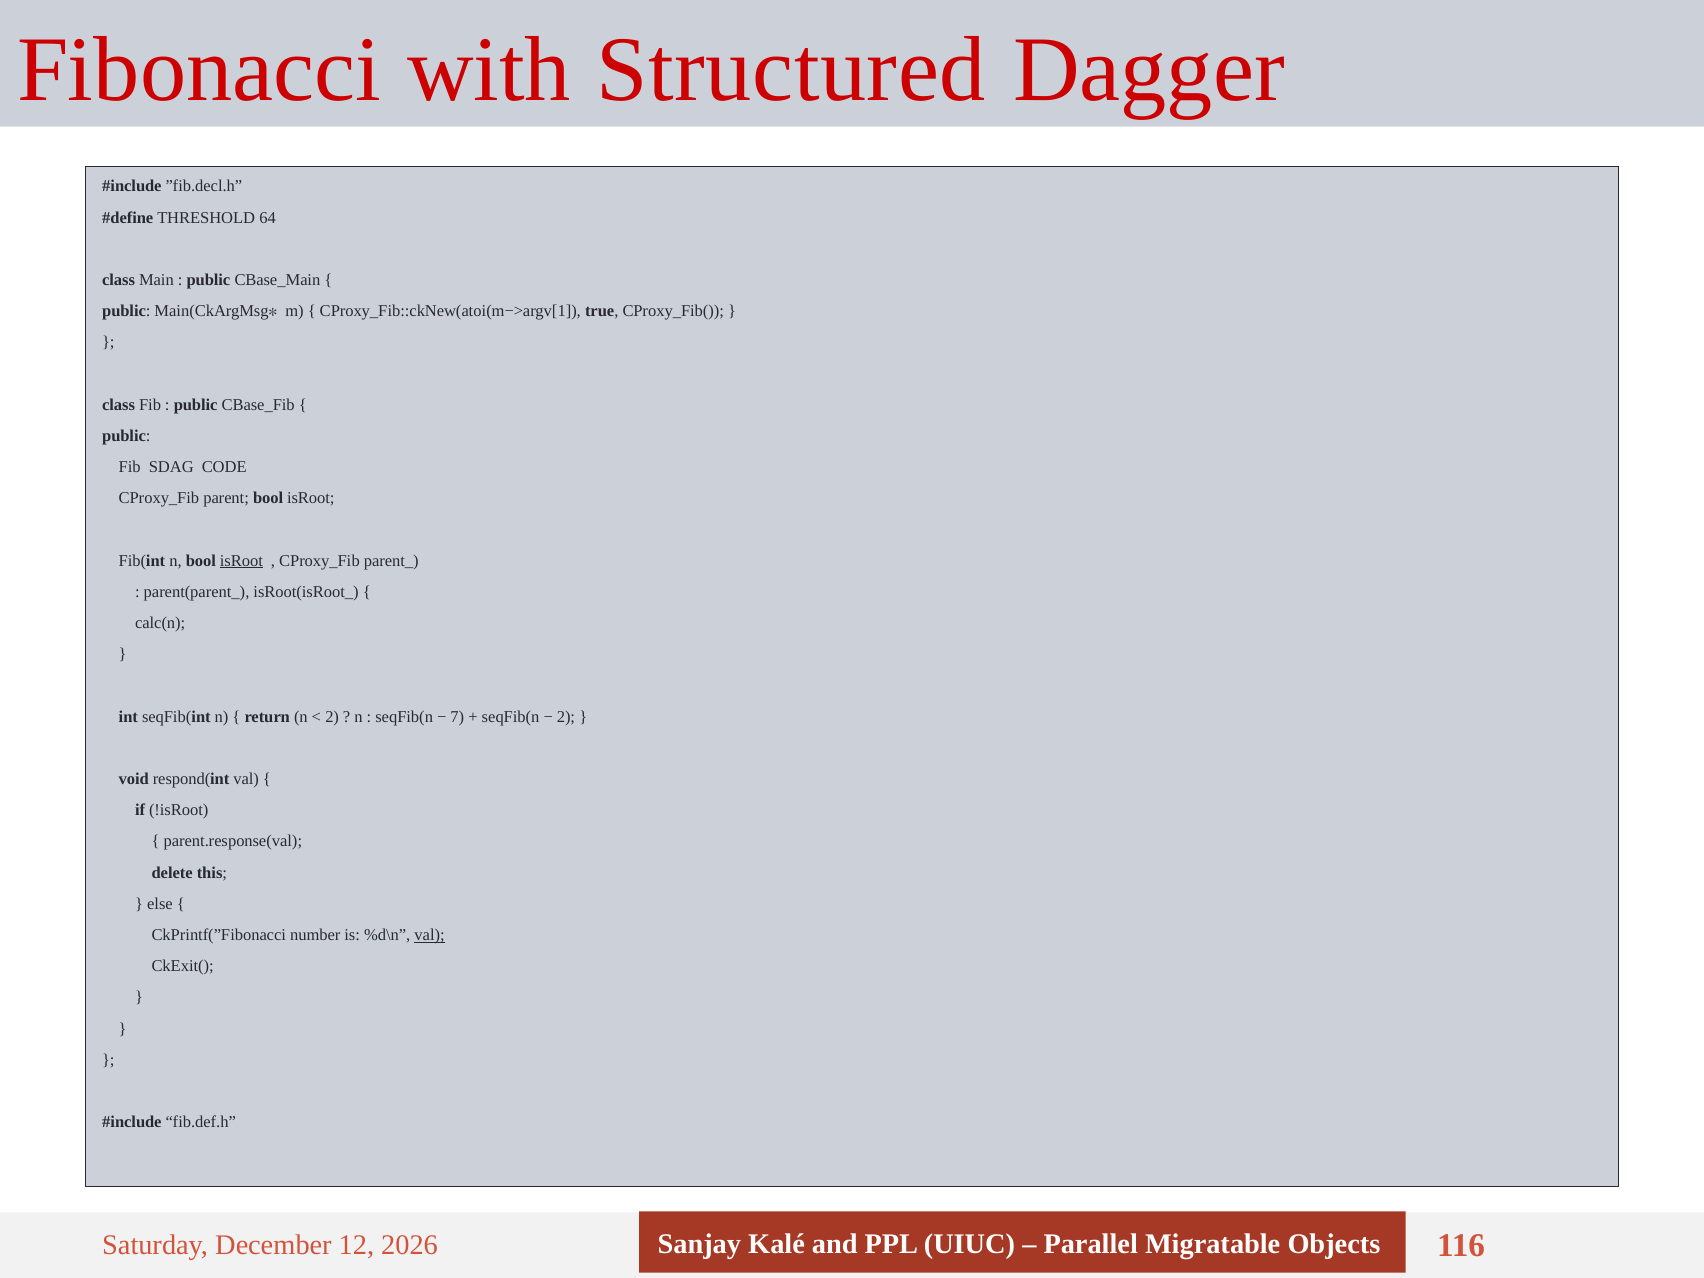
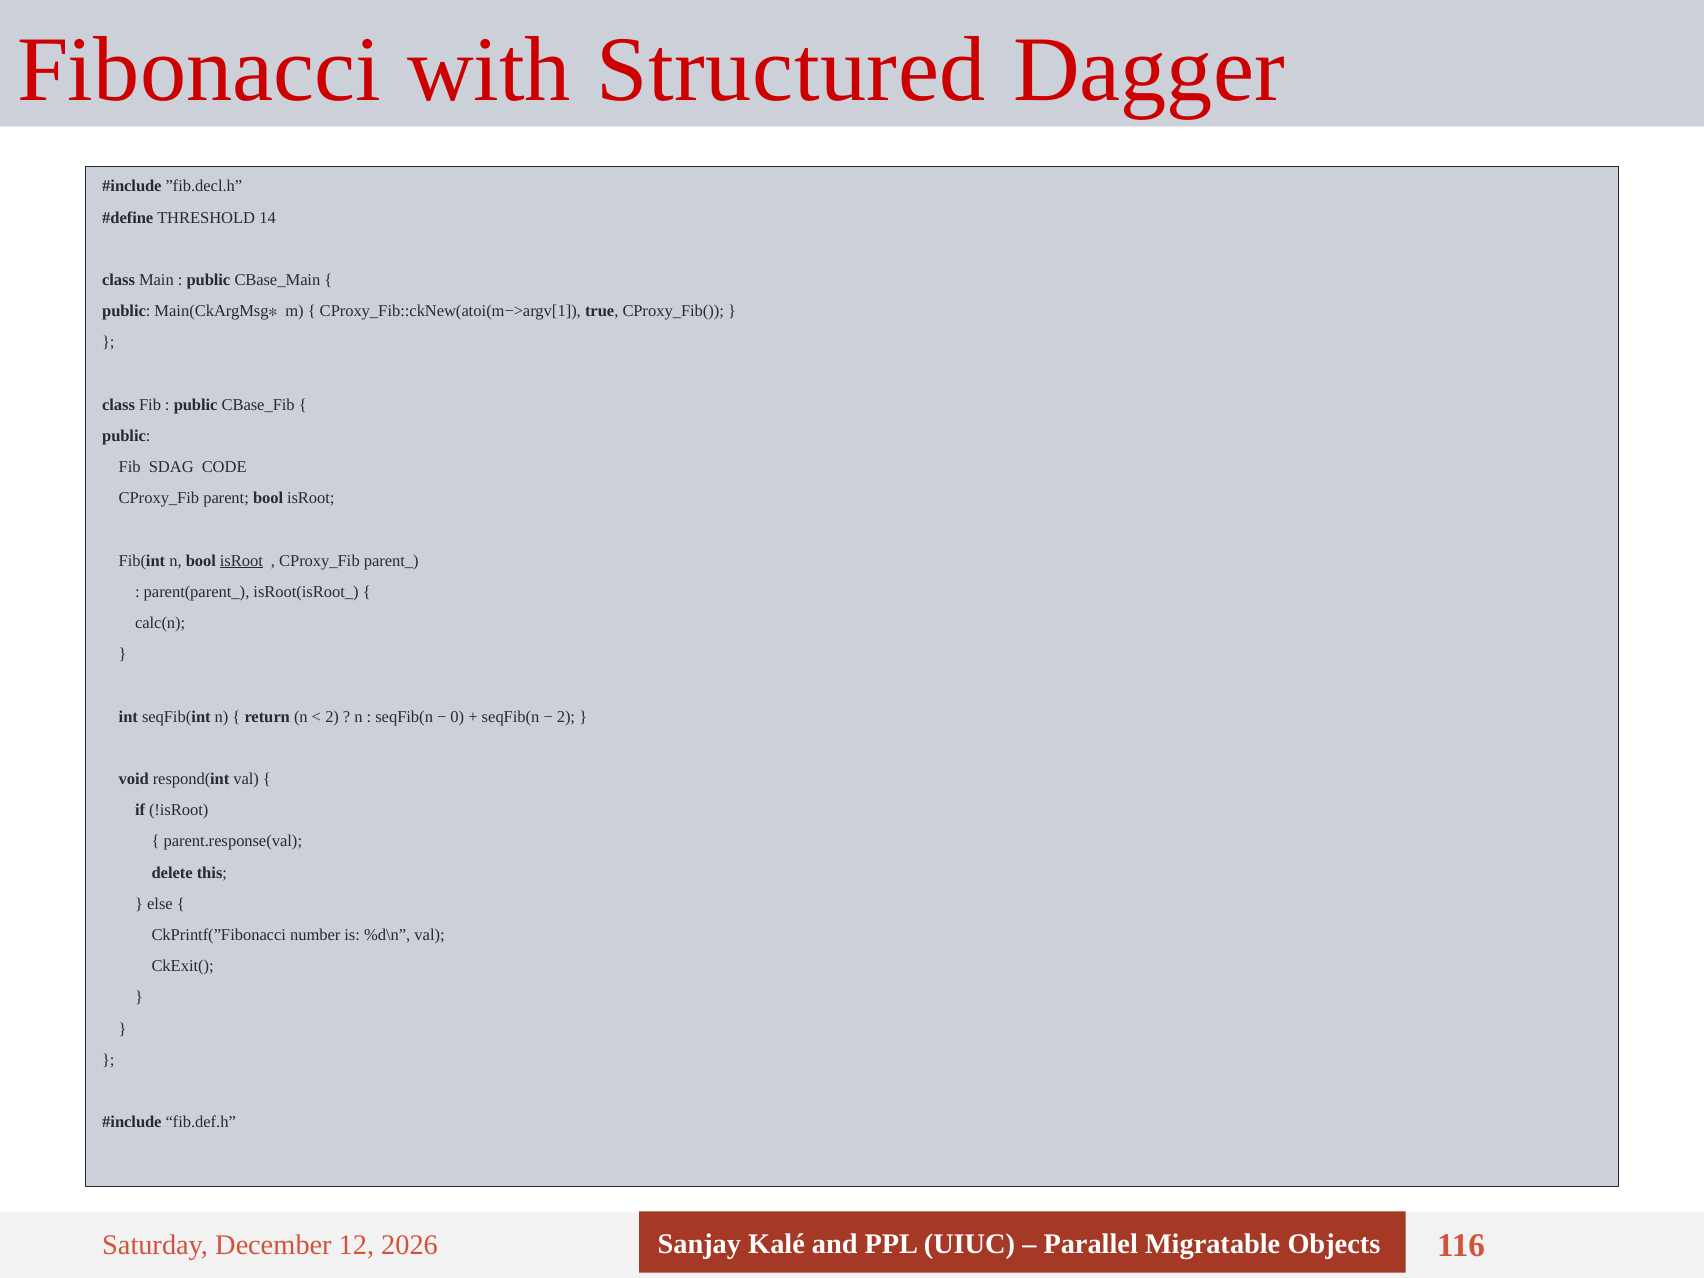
64: 64 -> 14 (268, 218)
7: 7 -> 0 (457, 717)
val underline: present -> none (430, 935)
